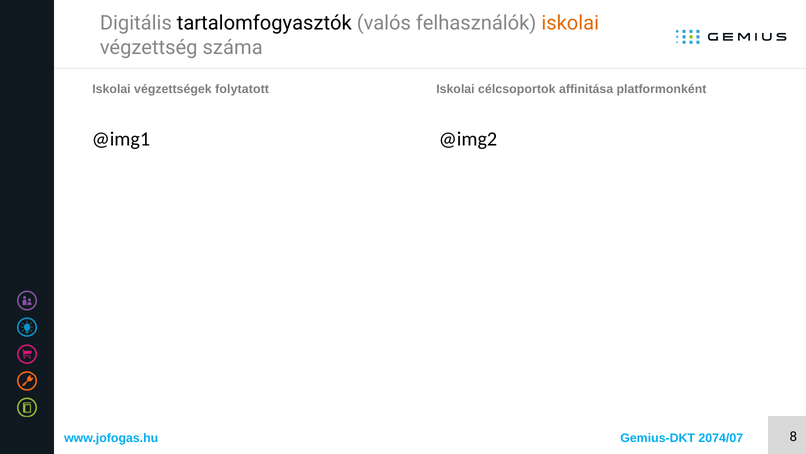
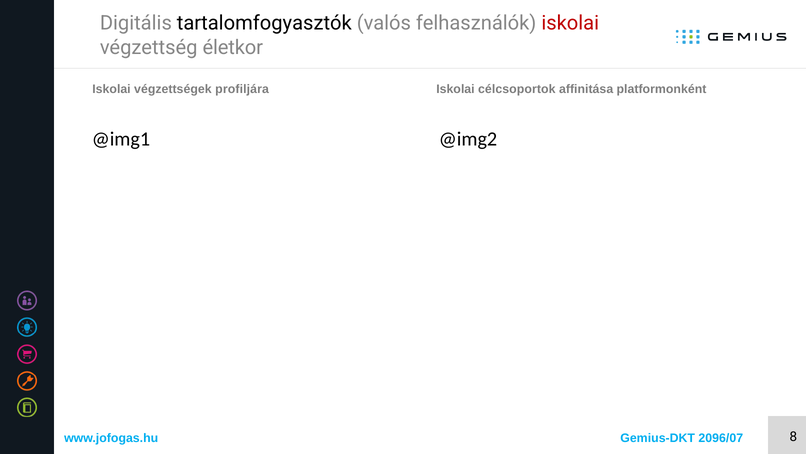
iskolai colour: orange -> red (570, 23)
száma: száma -> életkor (233, 47)
folytatott: folytatott -> profiljára (242, 89)
2074/07: 2074/07 -> 2096/07 (721, 438)
